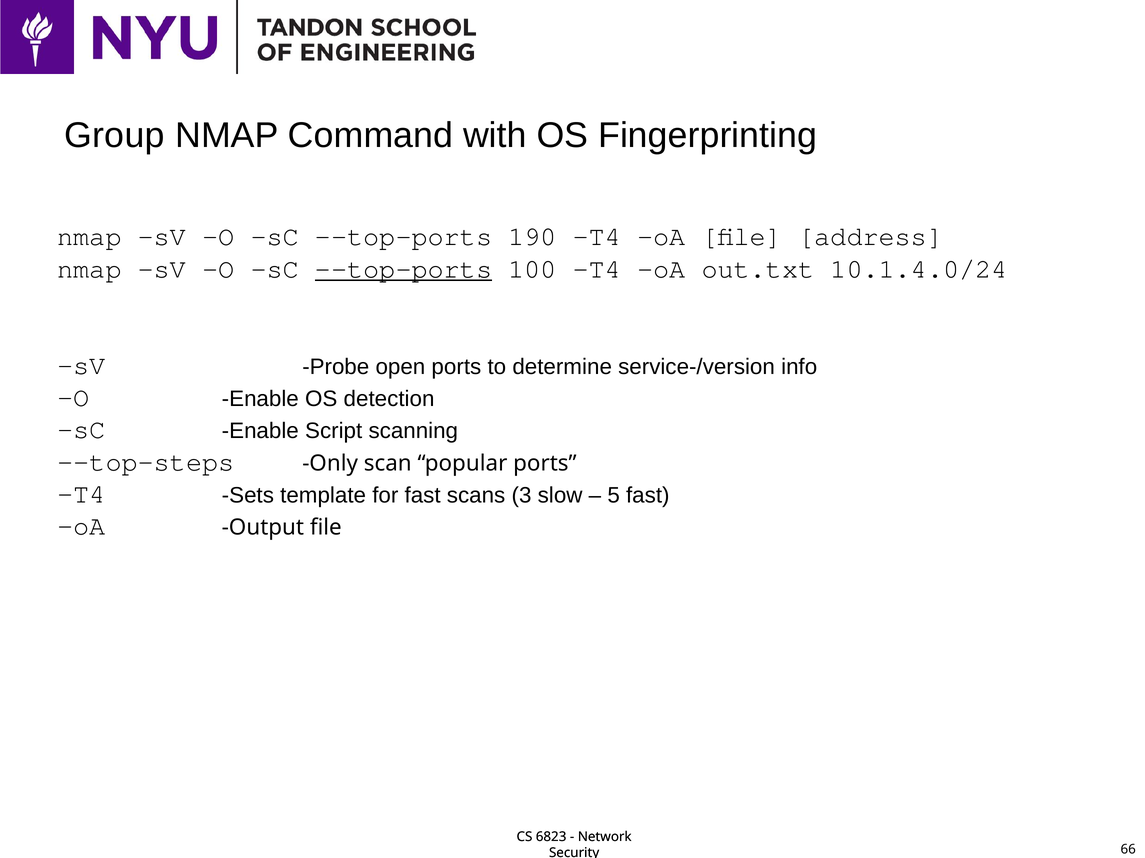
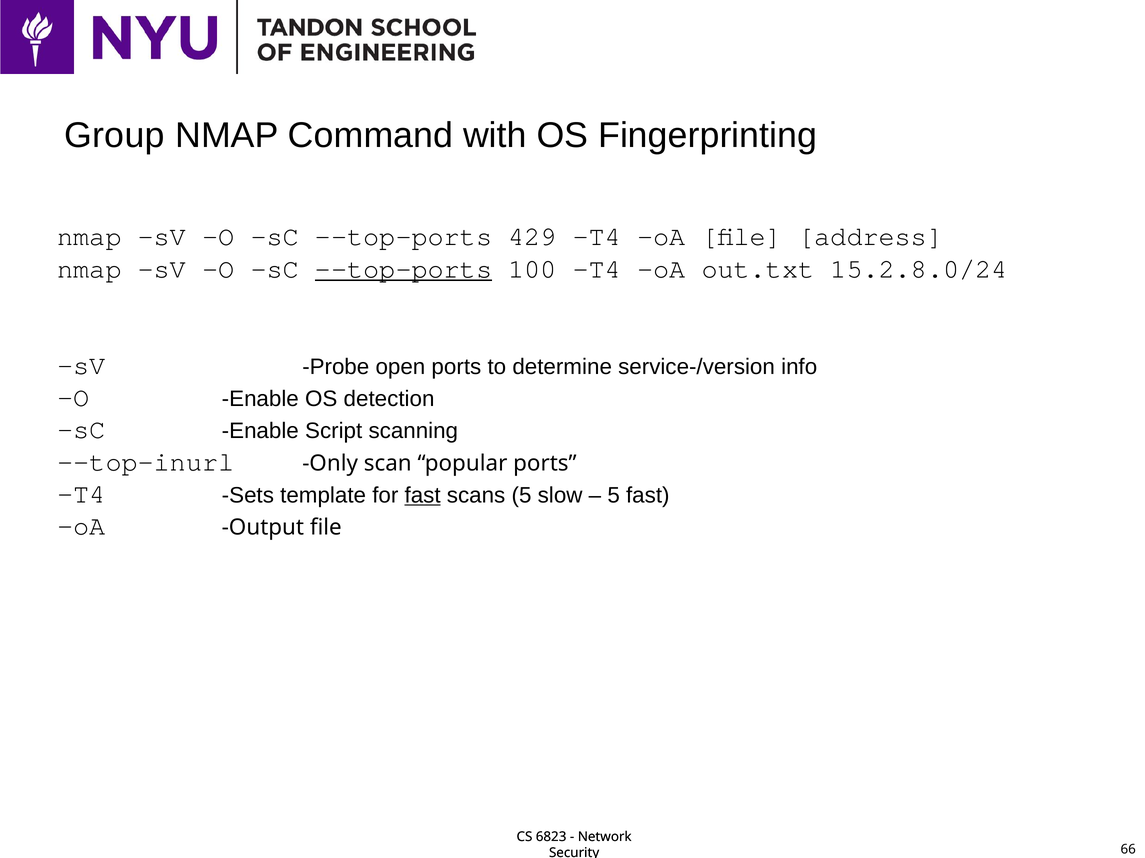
190: 190 -> 429 (532, 237)
10.1.4.0/24: 10.1.4.0/24 -> 15.2.8.0/24 (919, 269)
--top-steps: --top-steps -> --top-inurl (146, 462)
fast underline: none -> present (423, 496)
scans 3: 3 -> 5 (522, 496)
